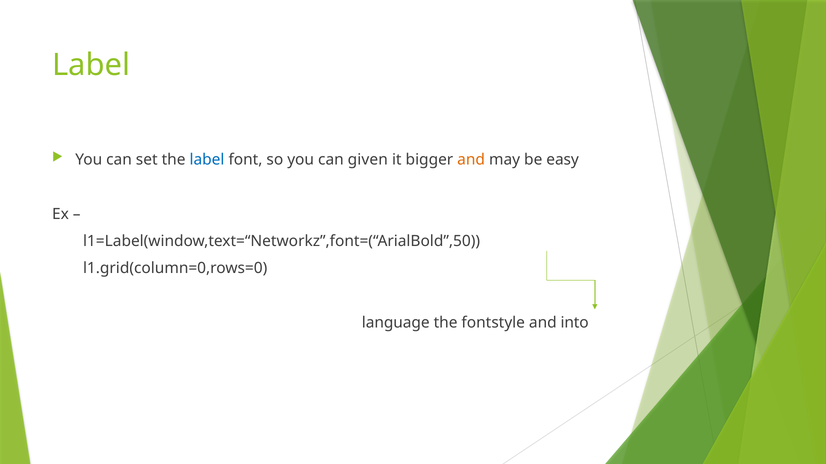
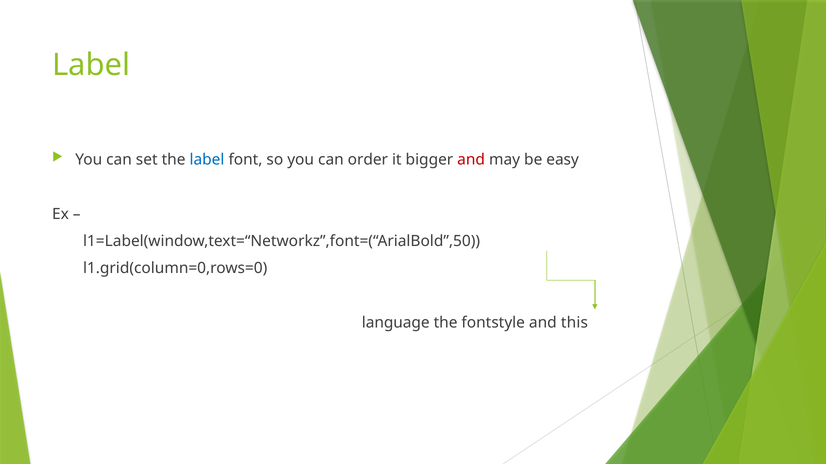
given: given -> order (368, 160)
and colour: orange -> red (471, 160)
into: into -> this (574, 323)
